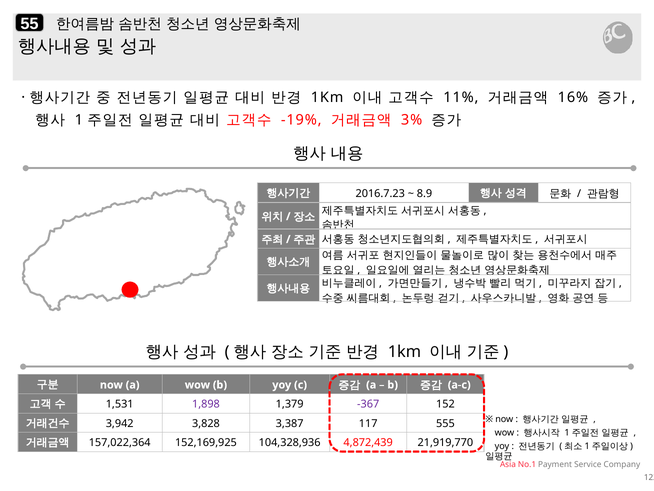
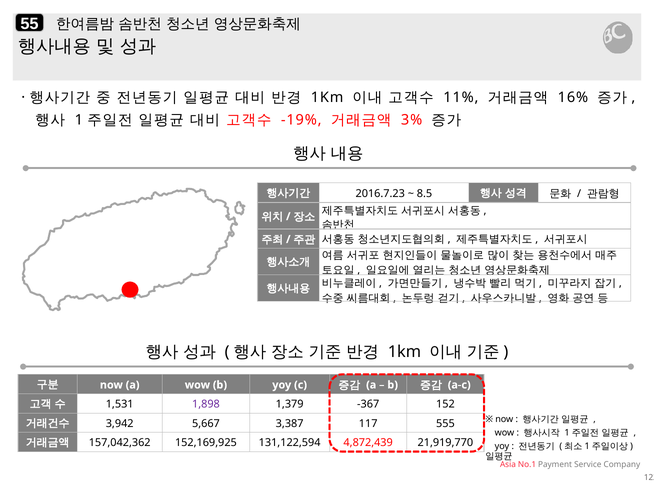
8.9: 8.9 -> 8.5 (425, 193)
-367 colour: purple -> black (368, 404)
3,828: 3,828 -> 5,667 (206, 423)
157,022,364: 157,022,364 -> 157,042,362 (120, 442)
104,328,936: 104,328,936 -> 131,122,594 (290, 442)
